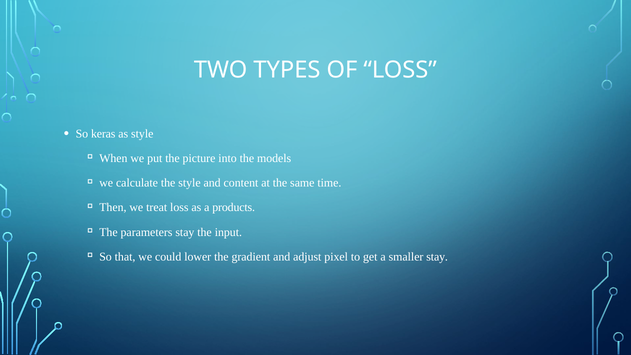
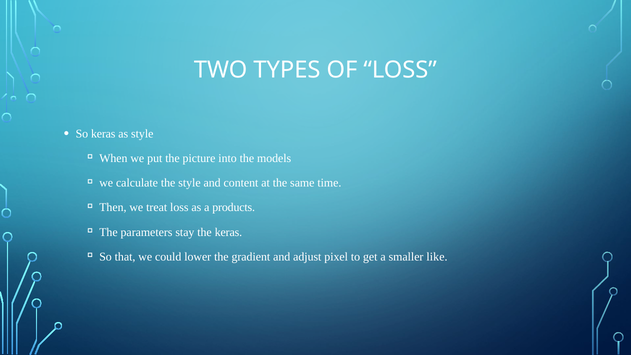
the input: input -> keras (228, 232)
smaller stay: stay -> like (437, 257)
